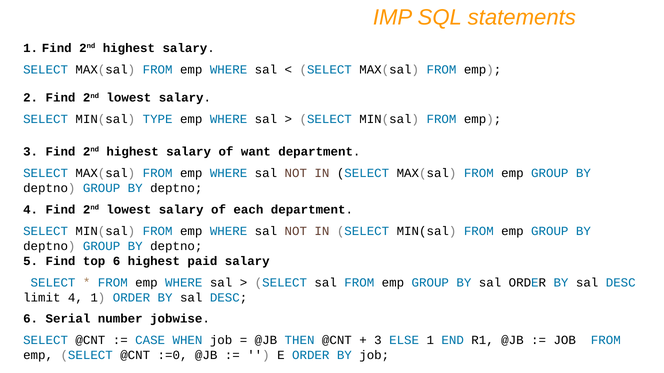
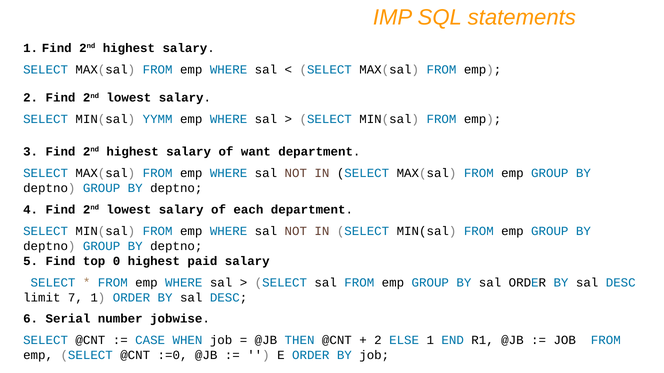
TYPE: TYPE -> YYMM (158, 119)
top 6: 6 -> 0 (117, 261)
limit 4: 4 -> 7 (75, 298)
3: 3 -> 2 (378, 341)
